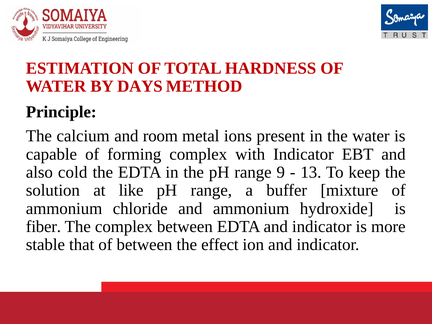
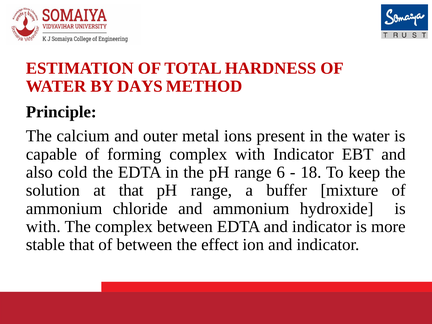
room: room -> outer (160, 136)
9: 9 -> 6 (281, 172)
13: 13 -> 18 (311, 172)
at like: like -> that (131, 190)
fiber: fiber -> with (43, 227)
